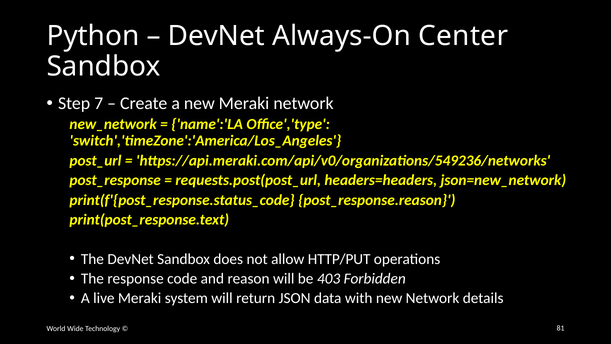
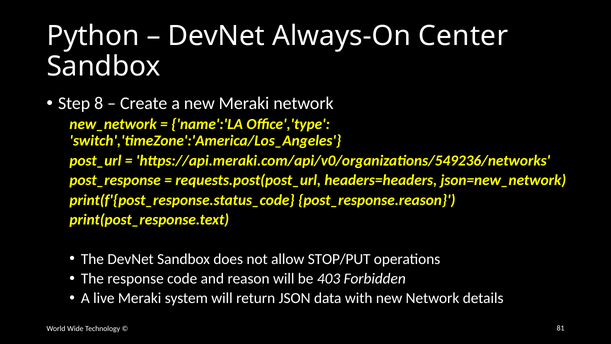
7: 7 -> 8 (99, 103)
HTTP/PUT: HTTP/PUT -> STOP/PUT (339, 259)
